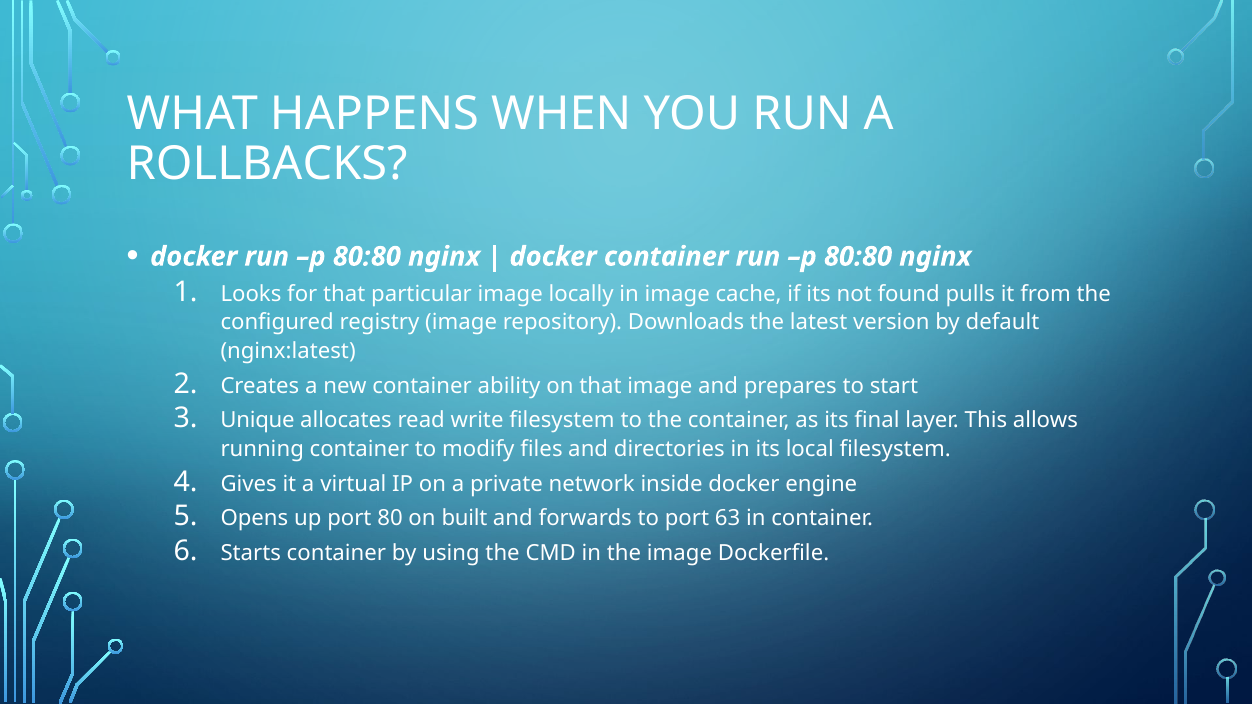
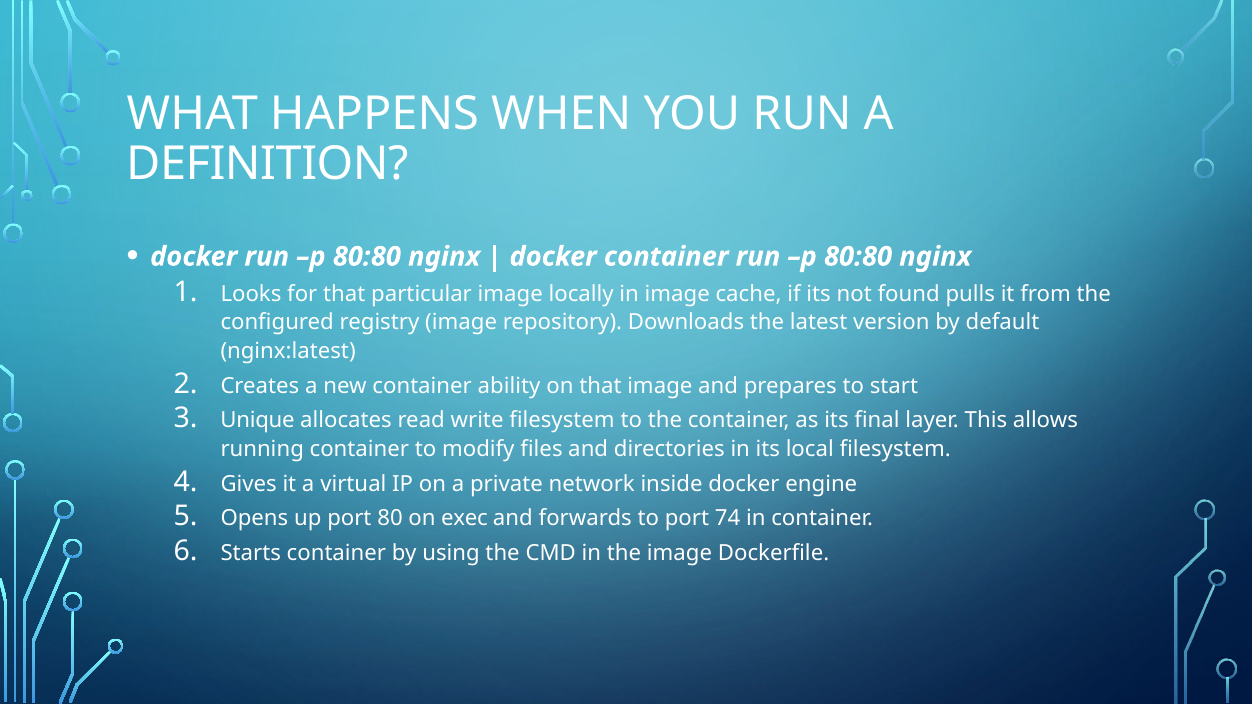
ROLLBACKS: ROLLBACKS -> DEFINITION (267, 164)
built: built -> exec (464, 518)
63: 63 -> 74 (728, 518)
